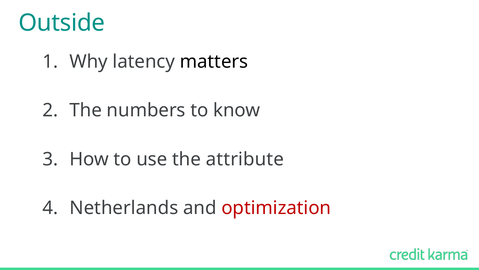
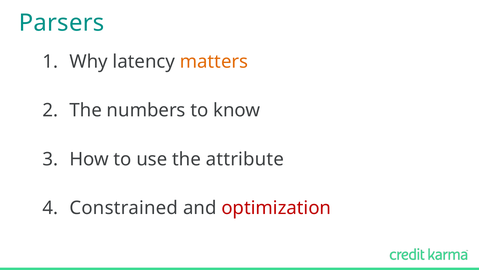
Outside: Outside -> Parsers (62, 23)
matters colour: black -> orange (214, 62)
Netherlands: Netherlands -> Constrained (124, 208)
